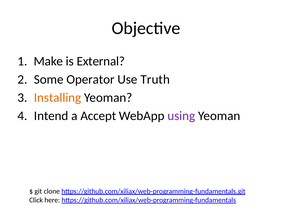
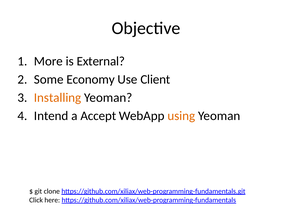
Make: Make -> More (48, 61)
Operator: Operator -> Economy (91, 79)
Truth: Truth -> Client (155, 79)
using colour: purple -> orange (181, 116)
